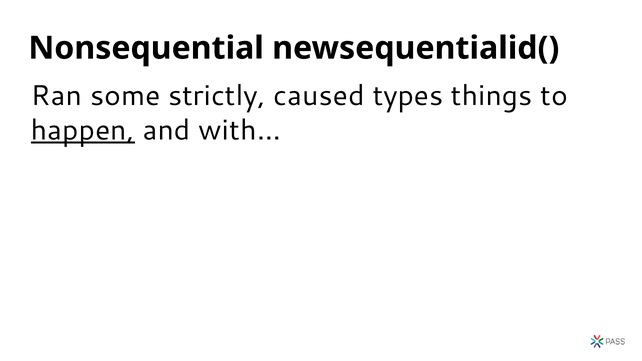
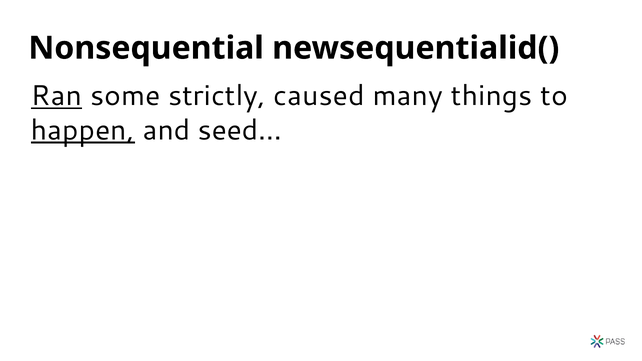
Ran underline: none -> present (57, 96)
types: types -> many (408, 96)
with…: with… -> seed… (240, 130)
